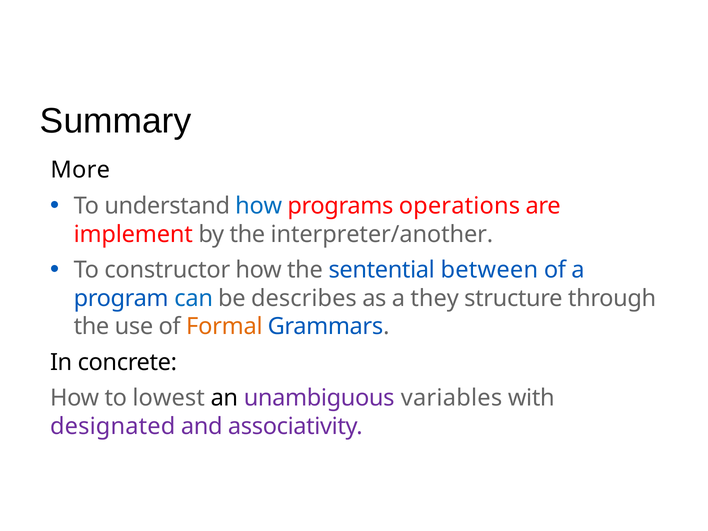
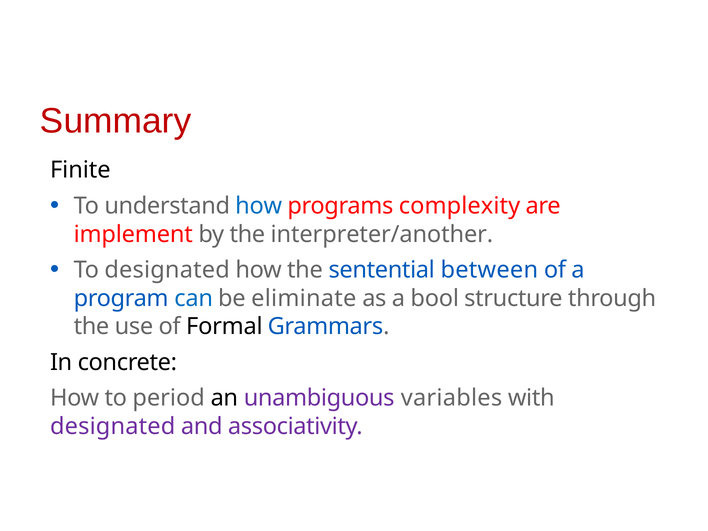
Summary colour: black -> red (116, 121)
More: More -> Finite (80, 170)
operations: operations -> complexity (459, 206)
To constructor: constructor -> designated (167, 270)
describes: describes -> eliminate (304, 298)
they: they -> bool (435, 298)
Formal colour: orange -> black (224, 327)
lowest: lowest -> period (169, 398)
